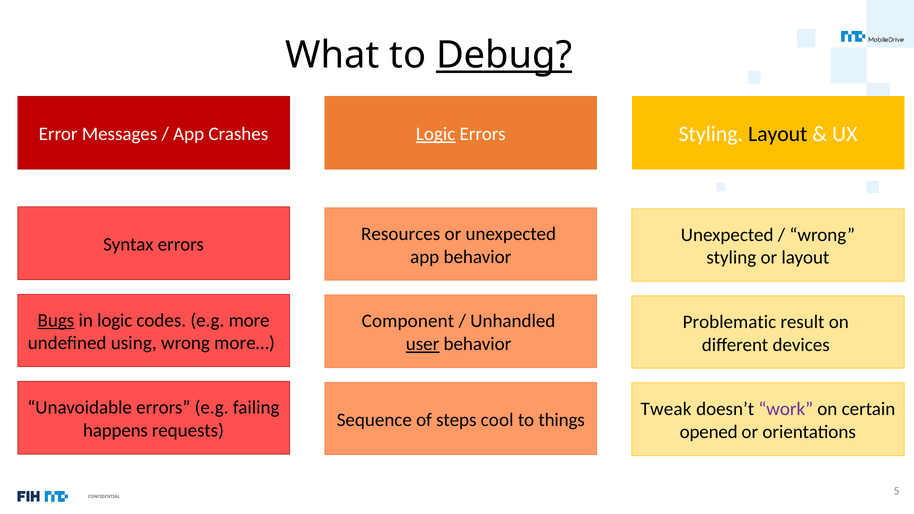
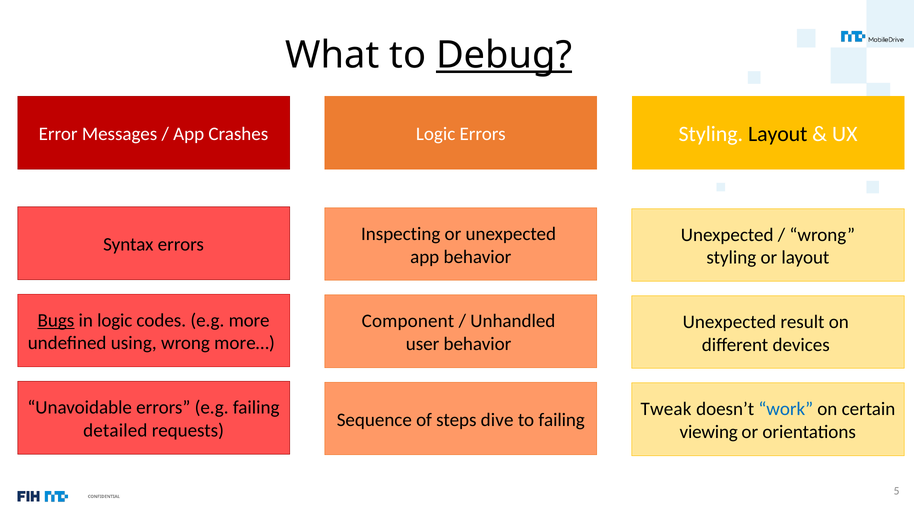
Logic underline: present -> none (436, 134)
Resources: Resources -> Inspecting (401, 234)
Problematic: Problematic -> Unexpected (729, 322)
user underline: present -> none (423, 344)
work colour: purple -> blue (786, 409)
cool: cool -> dive (497, 420)
to things: things -> failing (562, 420)
happens: happens -> detailed (115, 431)
opened: opened -> viewing (709, 432)
